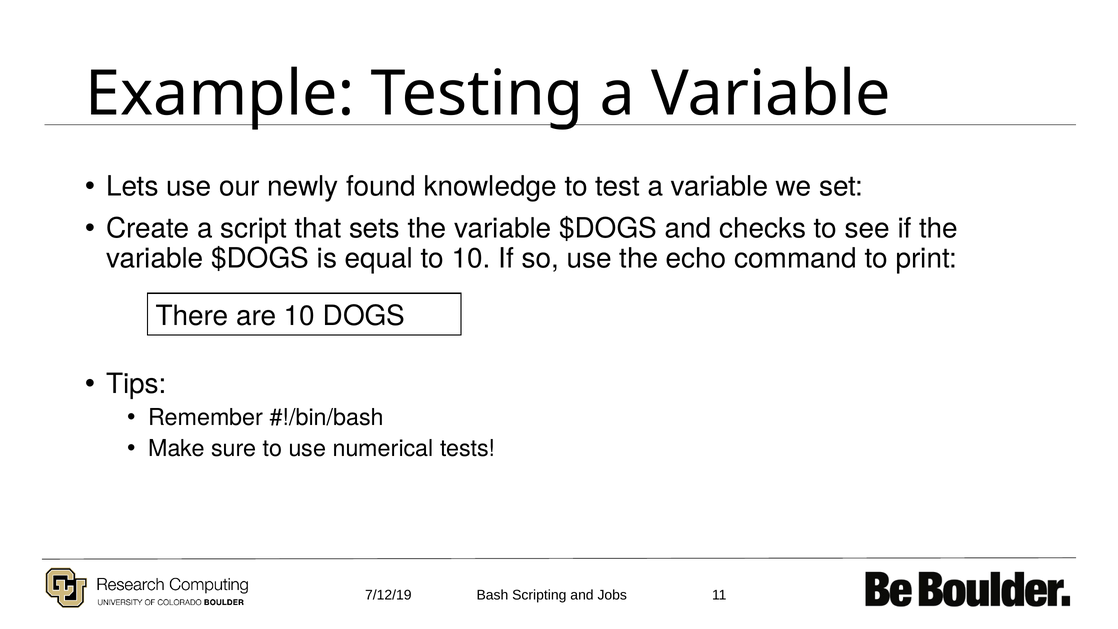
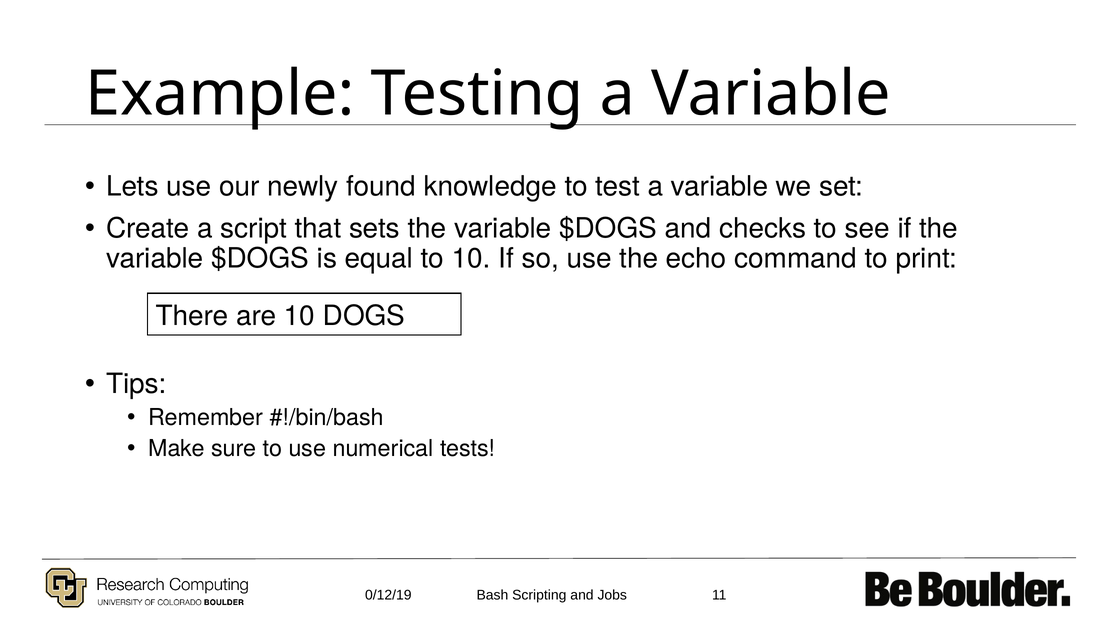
7/12/19: 7/12/19 -> 0/12/19 (388, 595)
